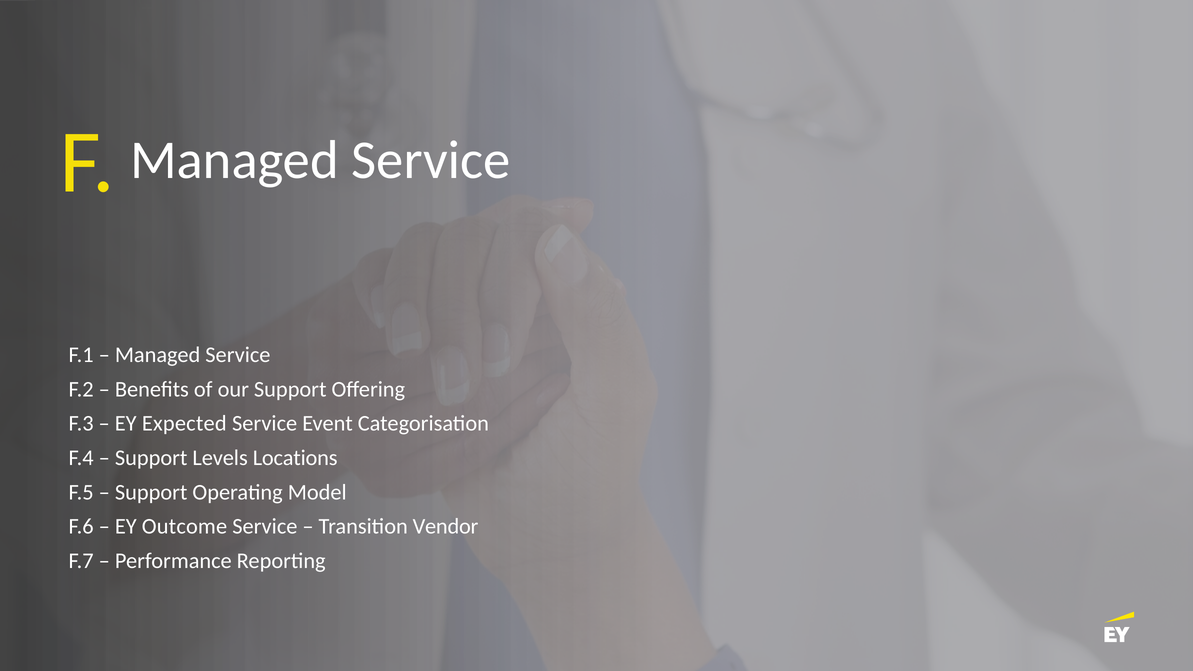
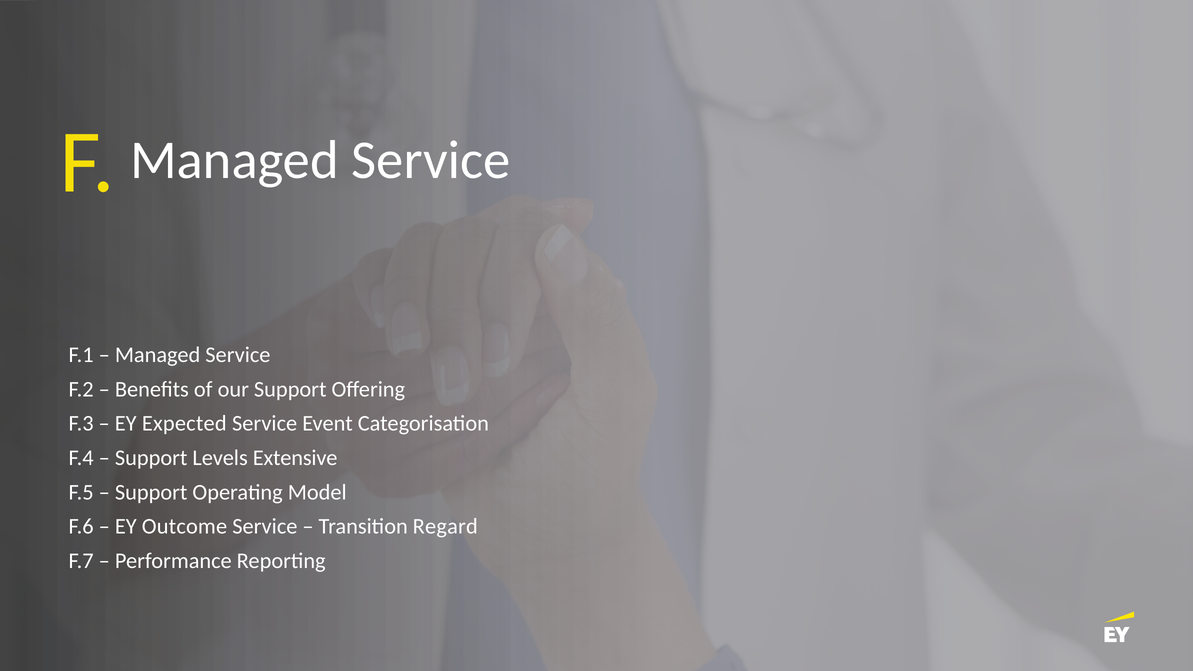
Locations: Locations -> Extensive (295, 458)
Vendor: Vendor -> Regard (445, 527)
